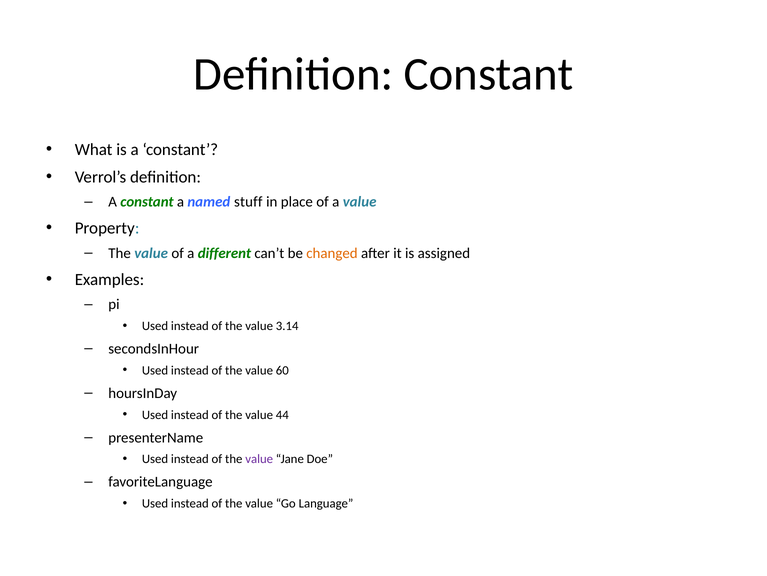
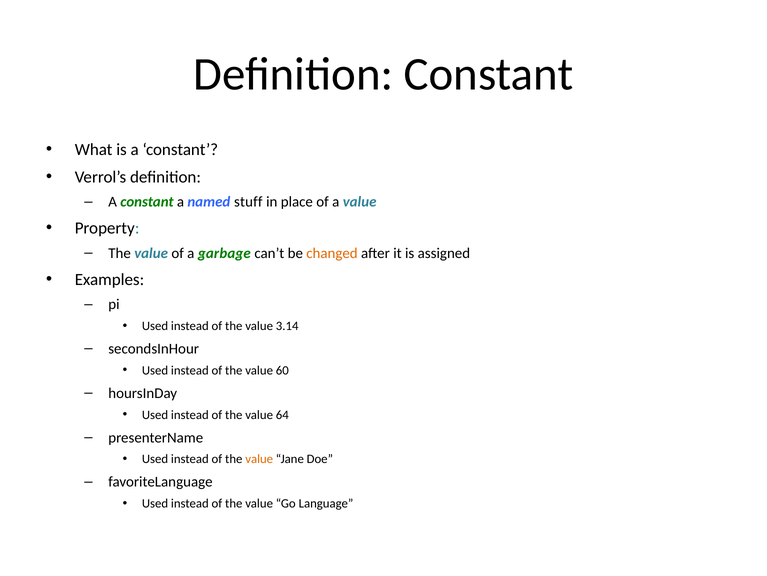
different: different -> garbage (224, 253)
44: 44 -> 64 (282, 414)
value colour: purple -> orange (259, 459)
